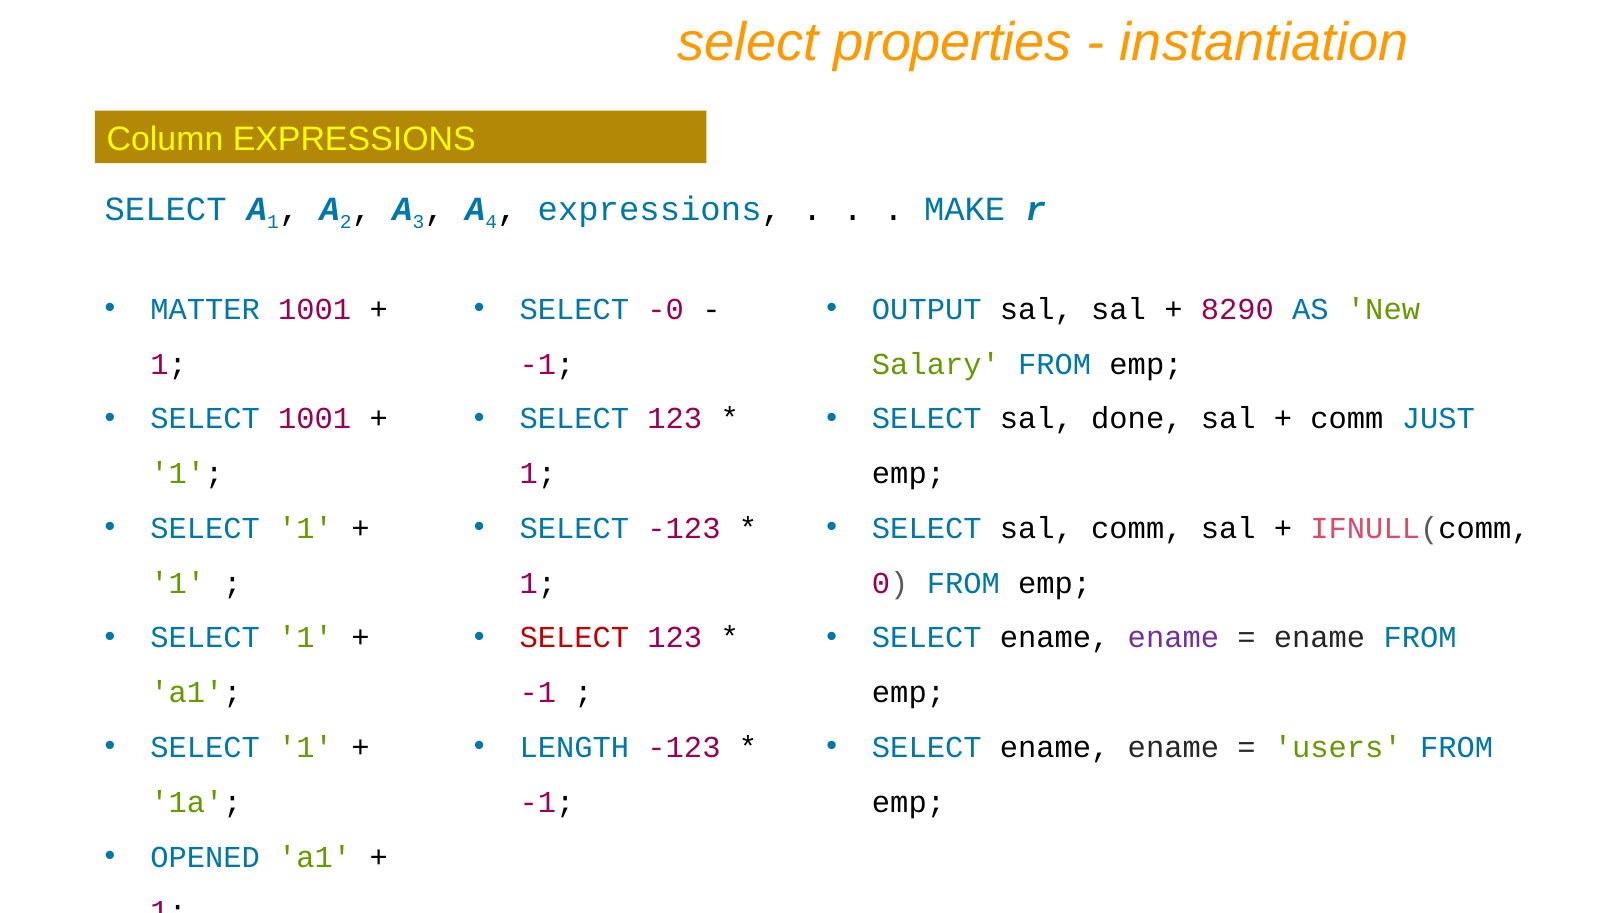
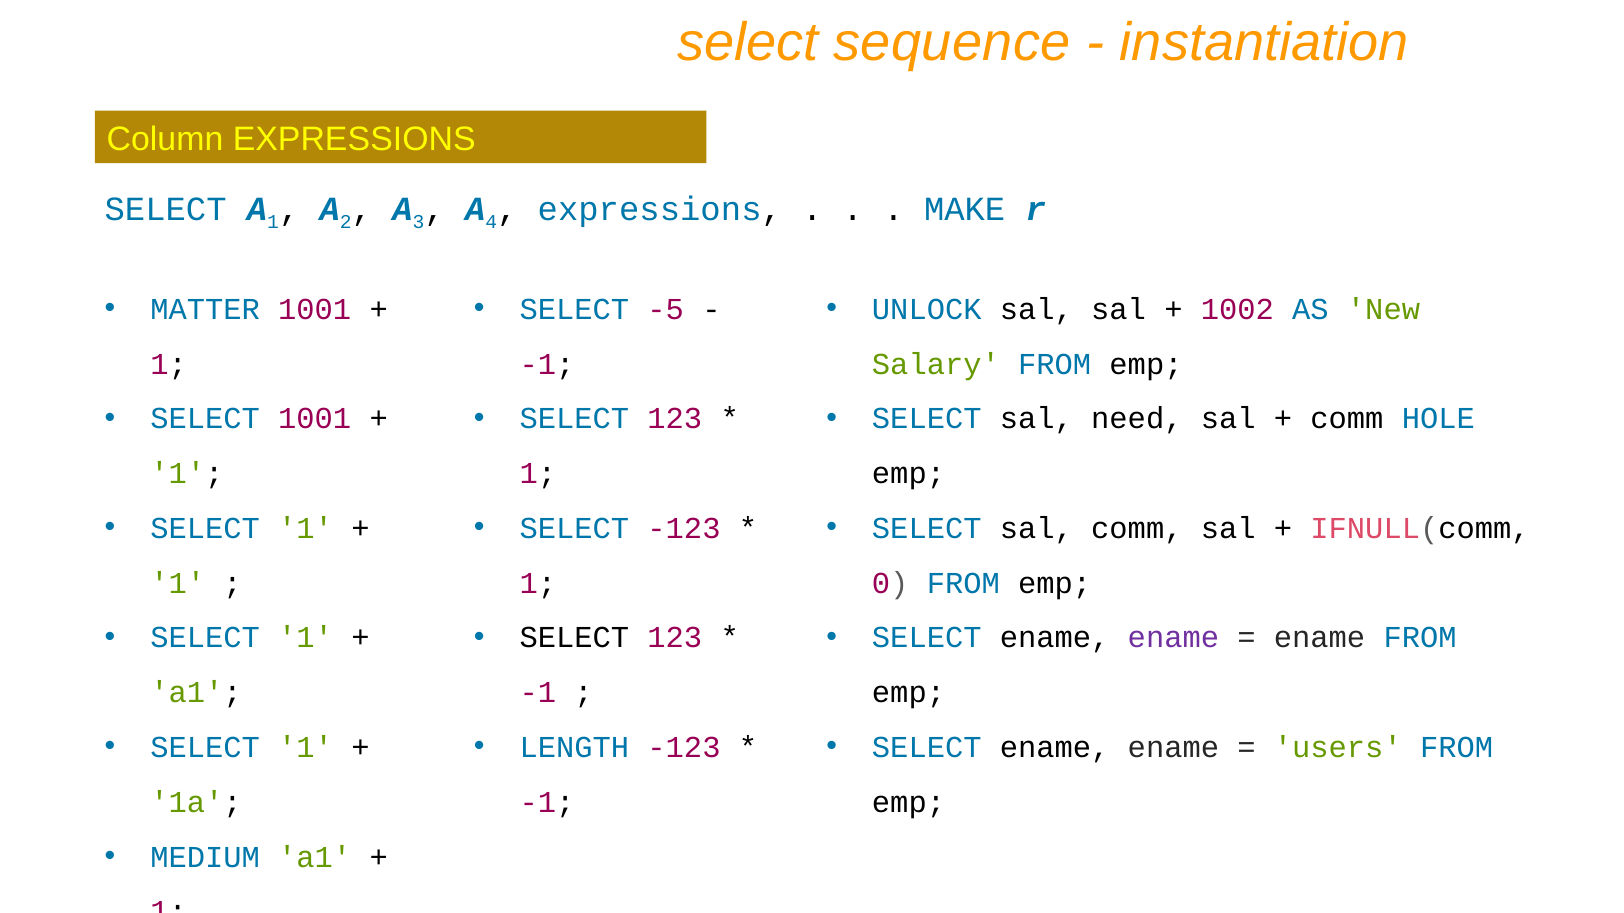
properties: properties -> sequence (952, 42)
-0: -0 -> -5 (666, 309)
OUTPUT: OUTPUT -> UNLOCK (927, 309)
8290: 8290 -> 1002 (1237, 309)
done: done -> need (1137, 419)
JUST: JUST -> HOLE (1438, 419)
SELECT colour: red -> black (574, 638)
OPENED: OPENED -> MEDIUM (205, 857)
